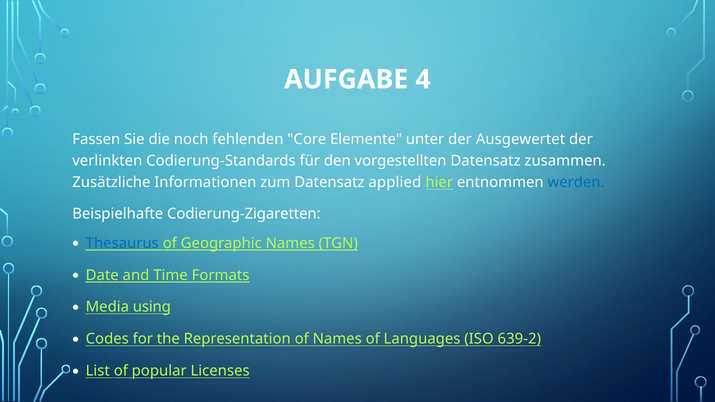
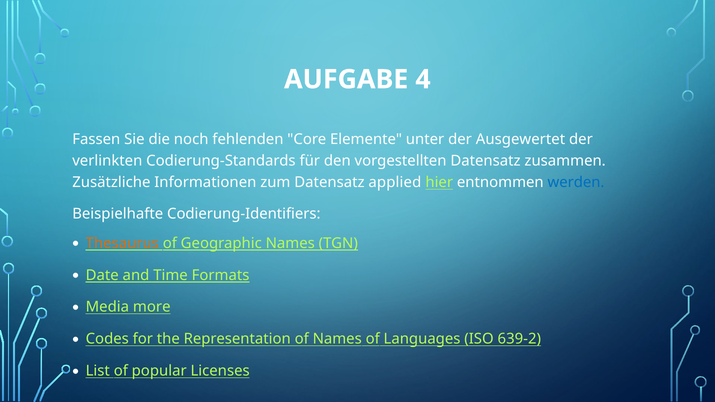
Codierung-Zigaretten: Codierung-Zigaretten -> Codierung-Identifiers (244, 214)
Thesaurus colour: blue -> orange (122, 243)
using: using -> more (152, 307)
